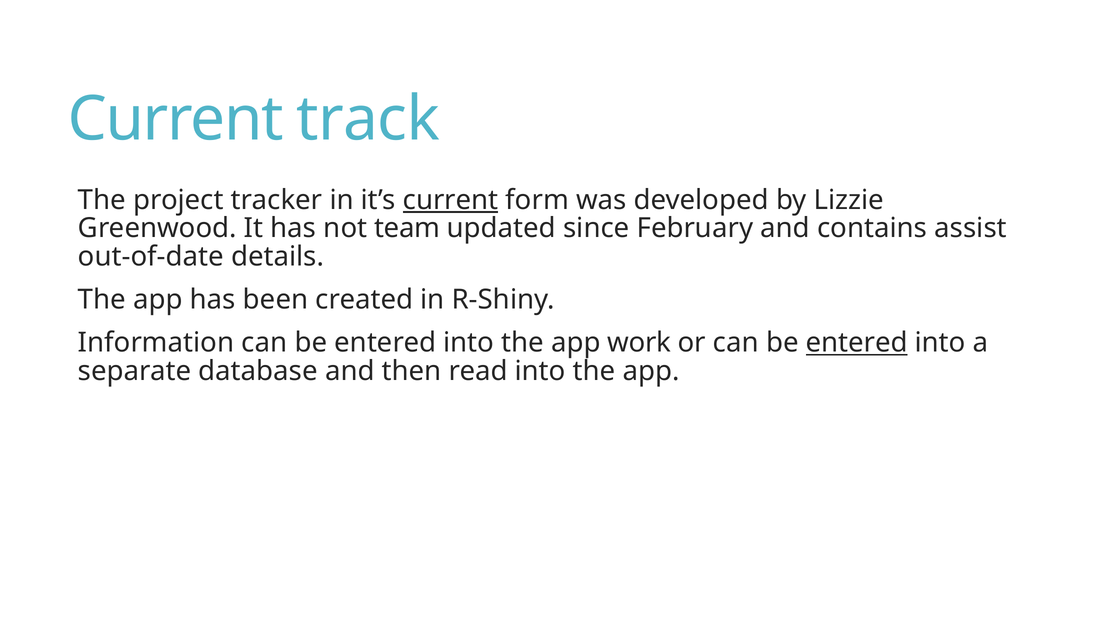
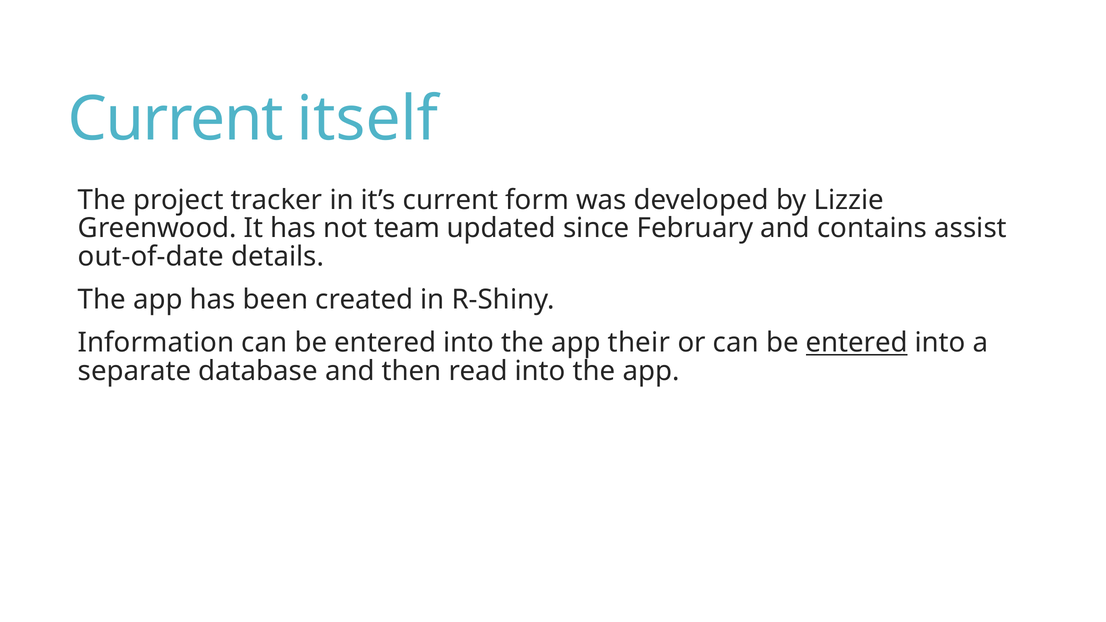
track: track -> itself (368, 119)
current underline: present -> none (451, 200)
work: work -> their (639, 343)
